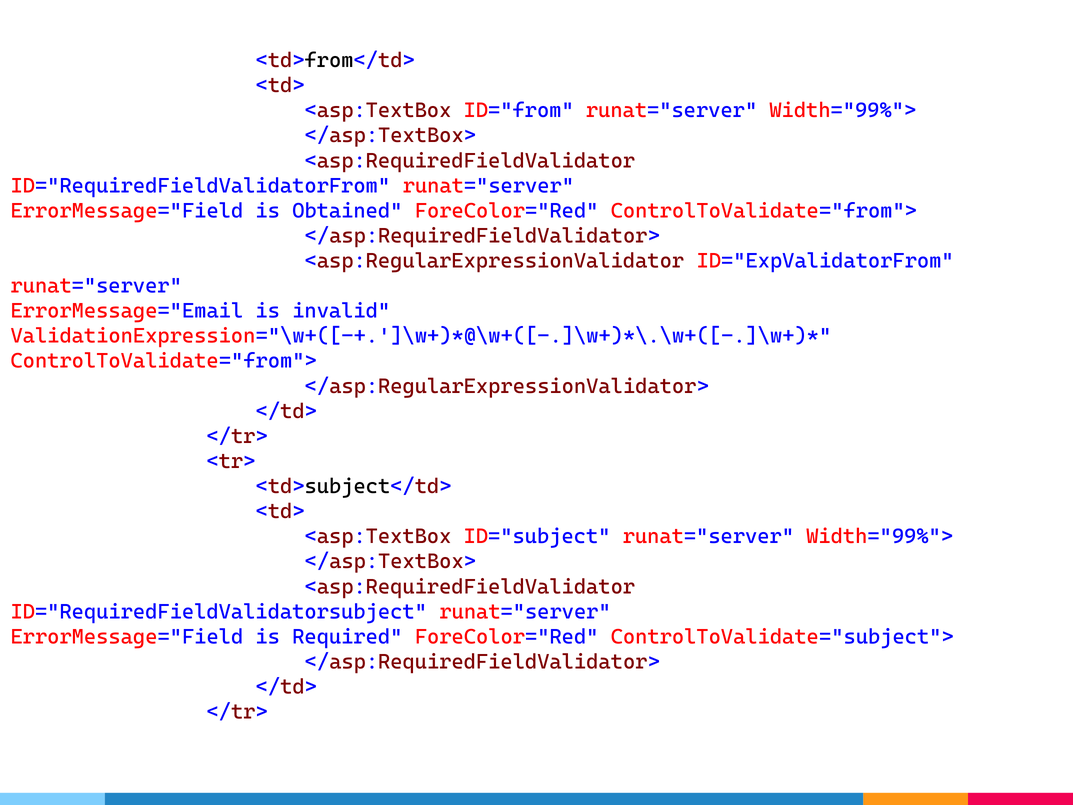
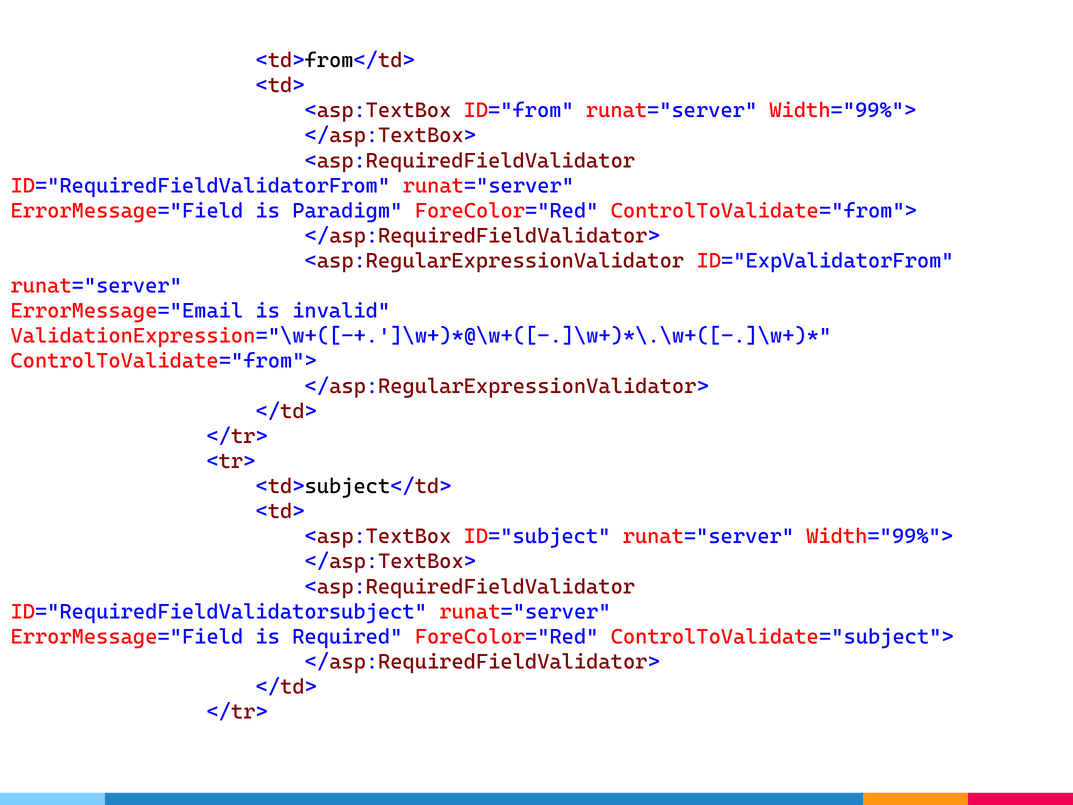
Obtained: Obtained -> Paradigm (347, 211)
